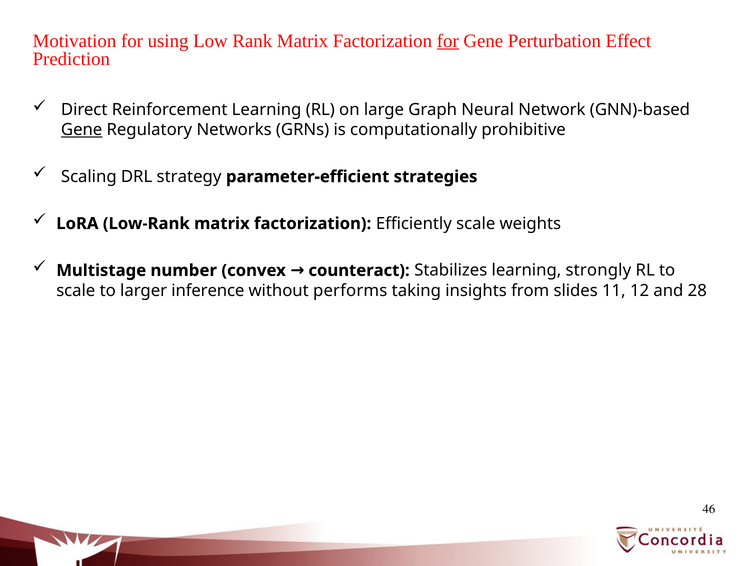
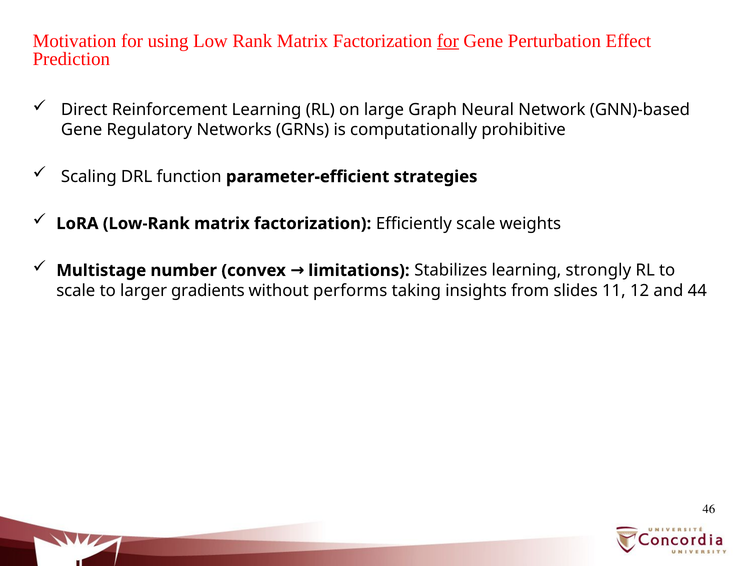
Gene underline: present -> none (82, 130)
strategy: strategy -> function (189, 177)
counteract: counteract -> limitations (359, 270)
inference: inference -> gradients (208, 290)
28: 28 -> 44 (697, 290)
